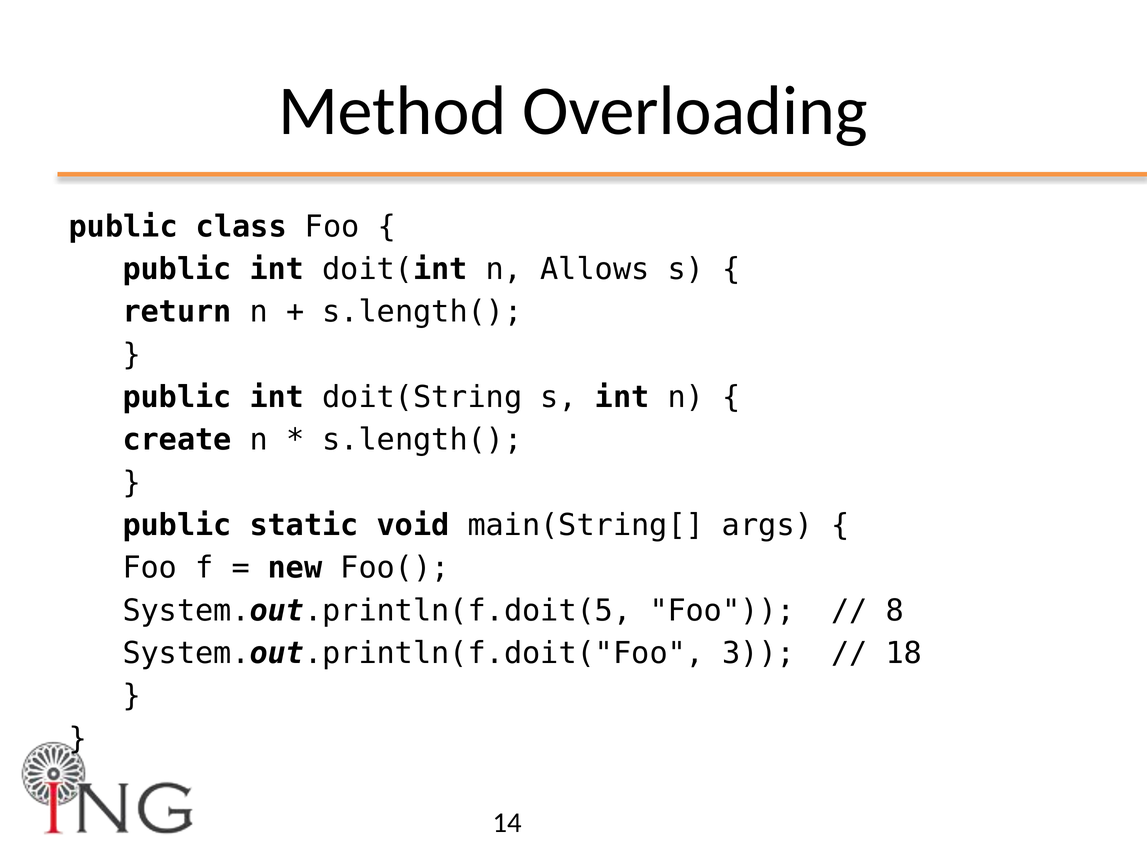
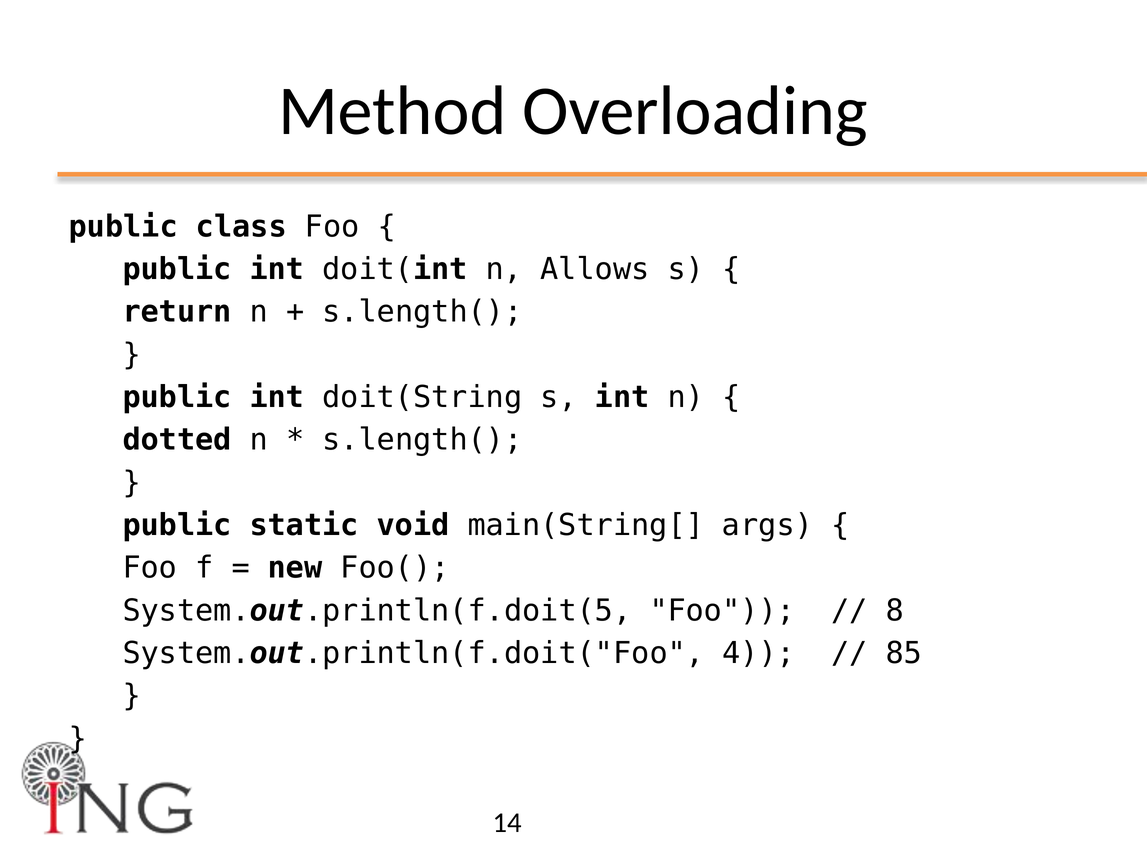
create: create -> dotted (177, 440)
3: 3 -> 4 (759, 653)
18: 18 -> 85 (904, 653)
